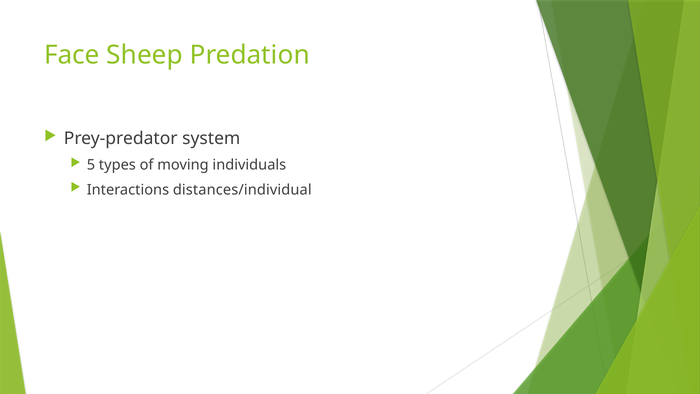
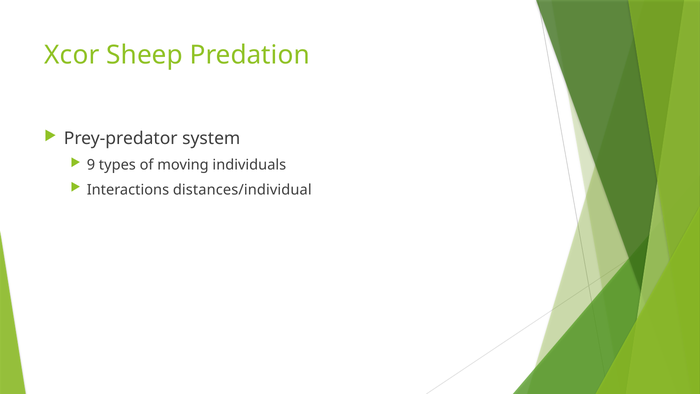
Face: Face -> Xcor (72, 55)
5: 5 -> 9 (91, 165)
